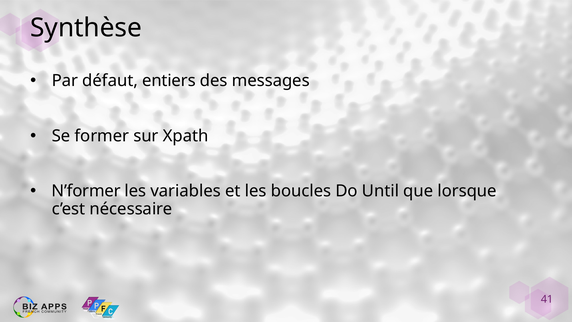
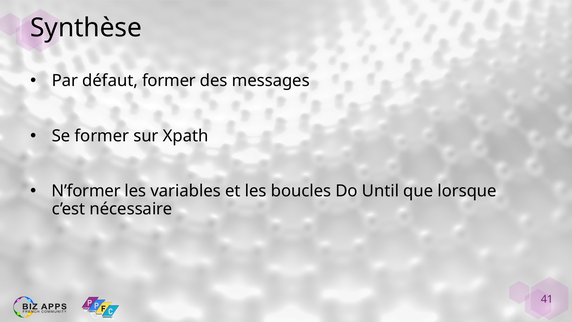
défaut entiers: entiers -> former (169, 81)
